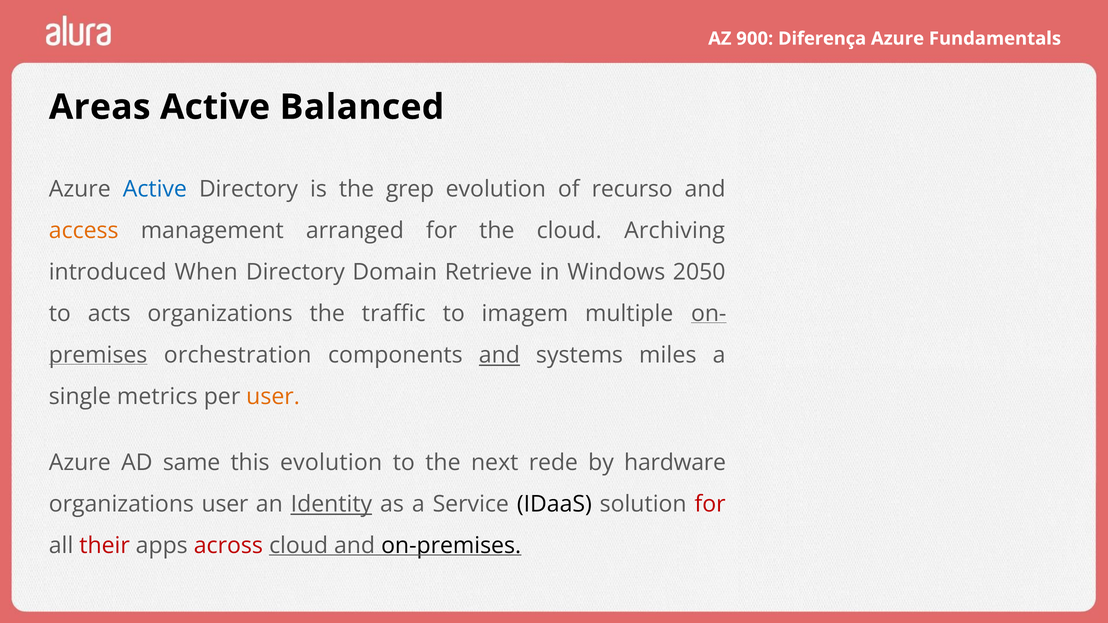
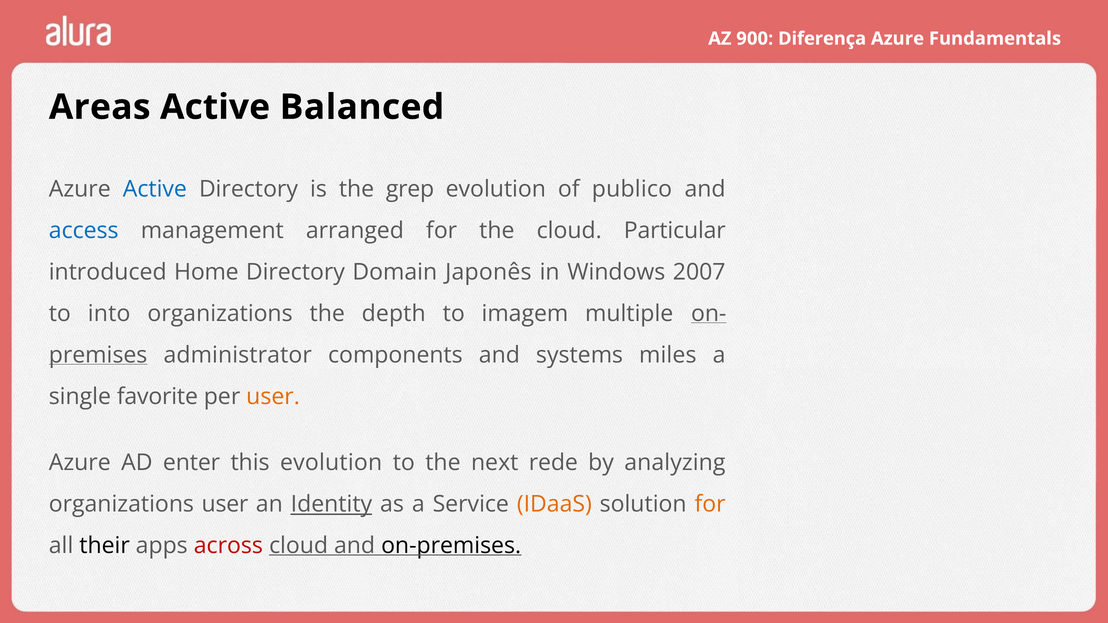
recurso: recurso -> publico (632, 189)
access colour: orange -> blue (84, 231)
Archiving: Archiving -> Particular (675, 231)
When: When -> Home (206, 272)
Retrieve: Retrieve -> Japonês (488, 272)
2050: 2050 -> 2007 (699, 272)
acts: acts -> into (109, 314)
traffic: traffic -> depth (394, 314)
orchestration: orchestration -> administrator (238, 355)
and underline: present -> none (499, 355)
metrics: metrics -> favorite (157, 397)
same: same -> enter (192, 463)
hardware: hardware -> analyzing (675, 463)
IDaaS colour: black -> orange (554, 505)
for colour: red -> orange (710, 505)
their colour: red -> black (105, 546)
